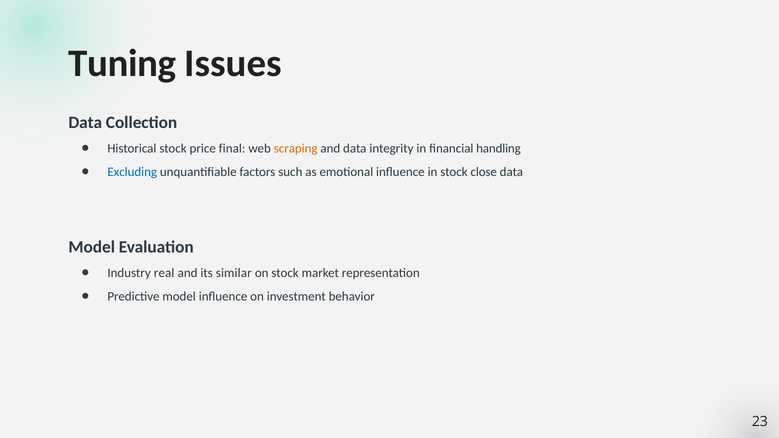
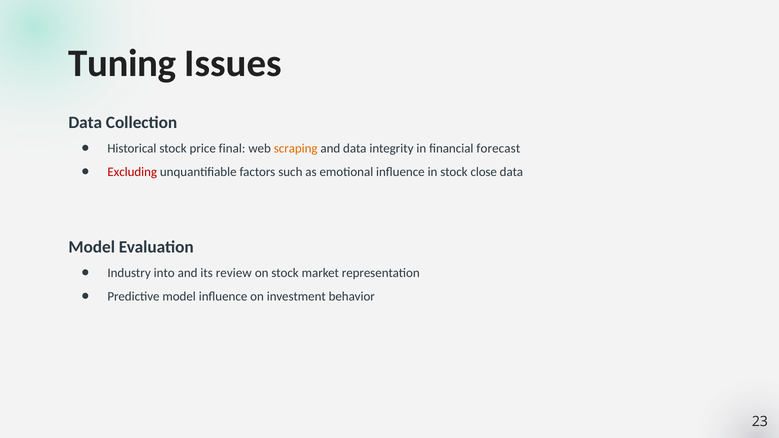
handling: handling -> forecast (498, 148)
Excluding colour: blue -> red (132, 172)
real: real -> into (164, 273)
similar: similar -> review (234, 273)
